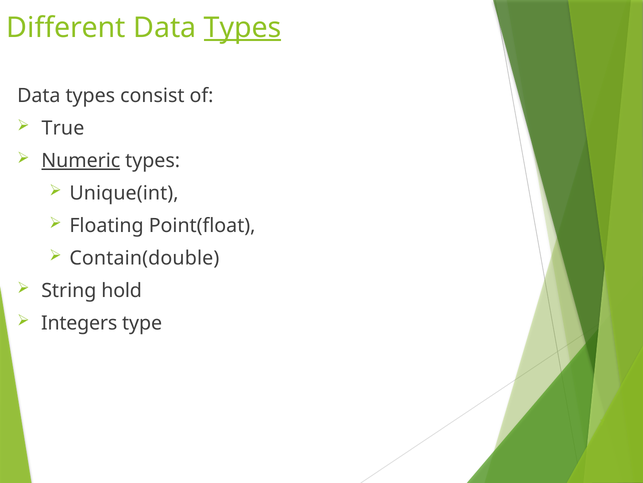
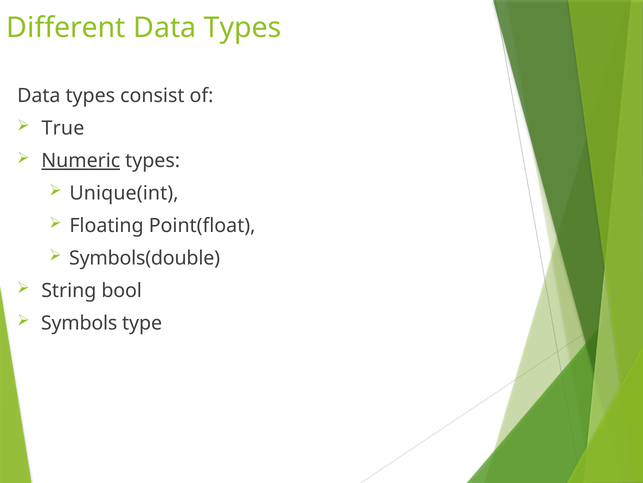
Types underline: present -> none (243, 28)
Contain(double: Contain(double -> Symbols(double (145, 258)
hold: hold -> bool (122, 290)
Integers: Integers -> Symbols (79, 323)
